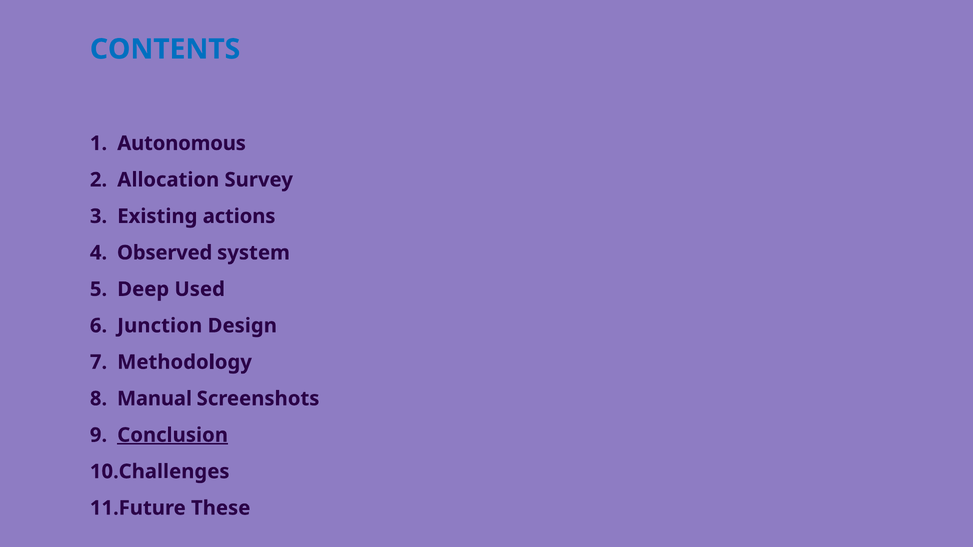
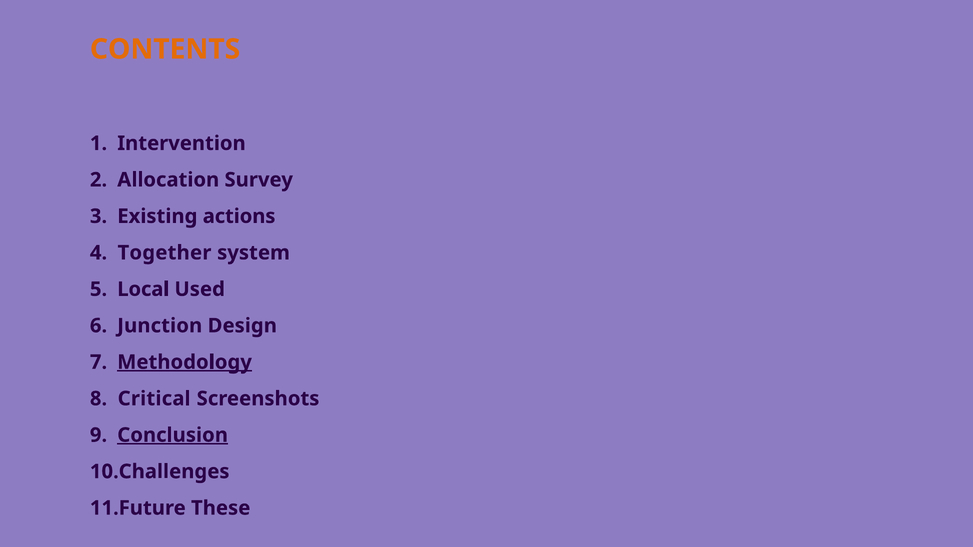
CONTENTS colour: blue -> orange (165, 49)
Autonomous: Autonomous -> Intervention (181, 143)
Observed: Observed -> Together (164, 253)
Deep: Deep -> Local (143, 289)
Methodology underline: none -> present (185, 362)
Manual: Manual -> Critical (154, 399)
